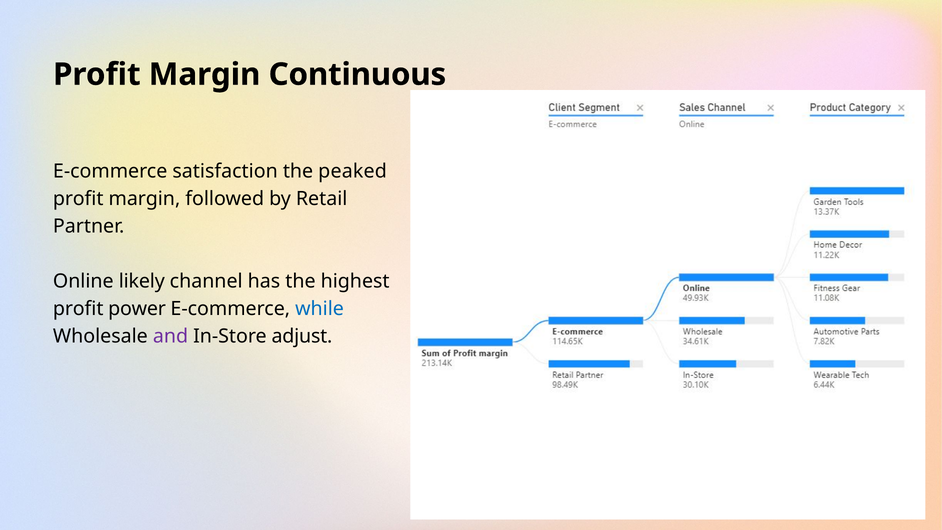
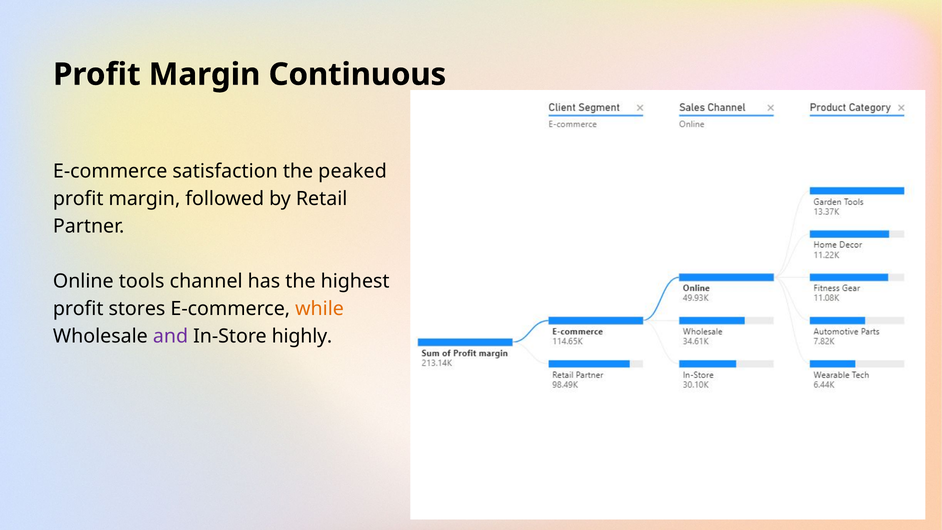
likely: likely -> tools (142, 281)
power: power -> stores (137, 309)
while colour: blue -> orange (320, 309)
adjust: adjust -> highly (302, 336)
